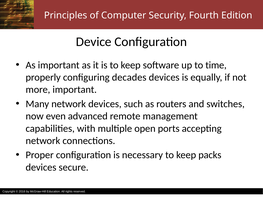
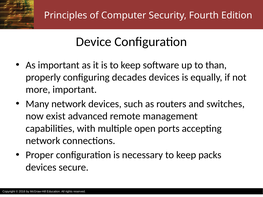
time: time -> than (216, 65)
even: even -> exist (56, 116)
